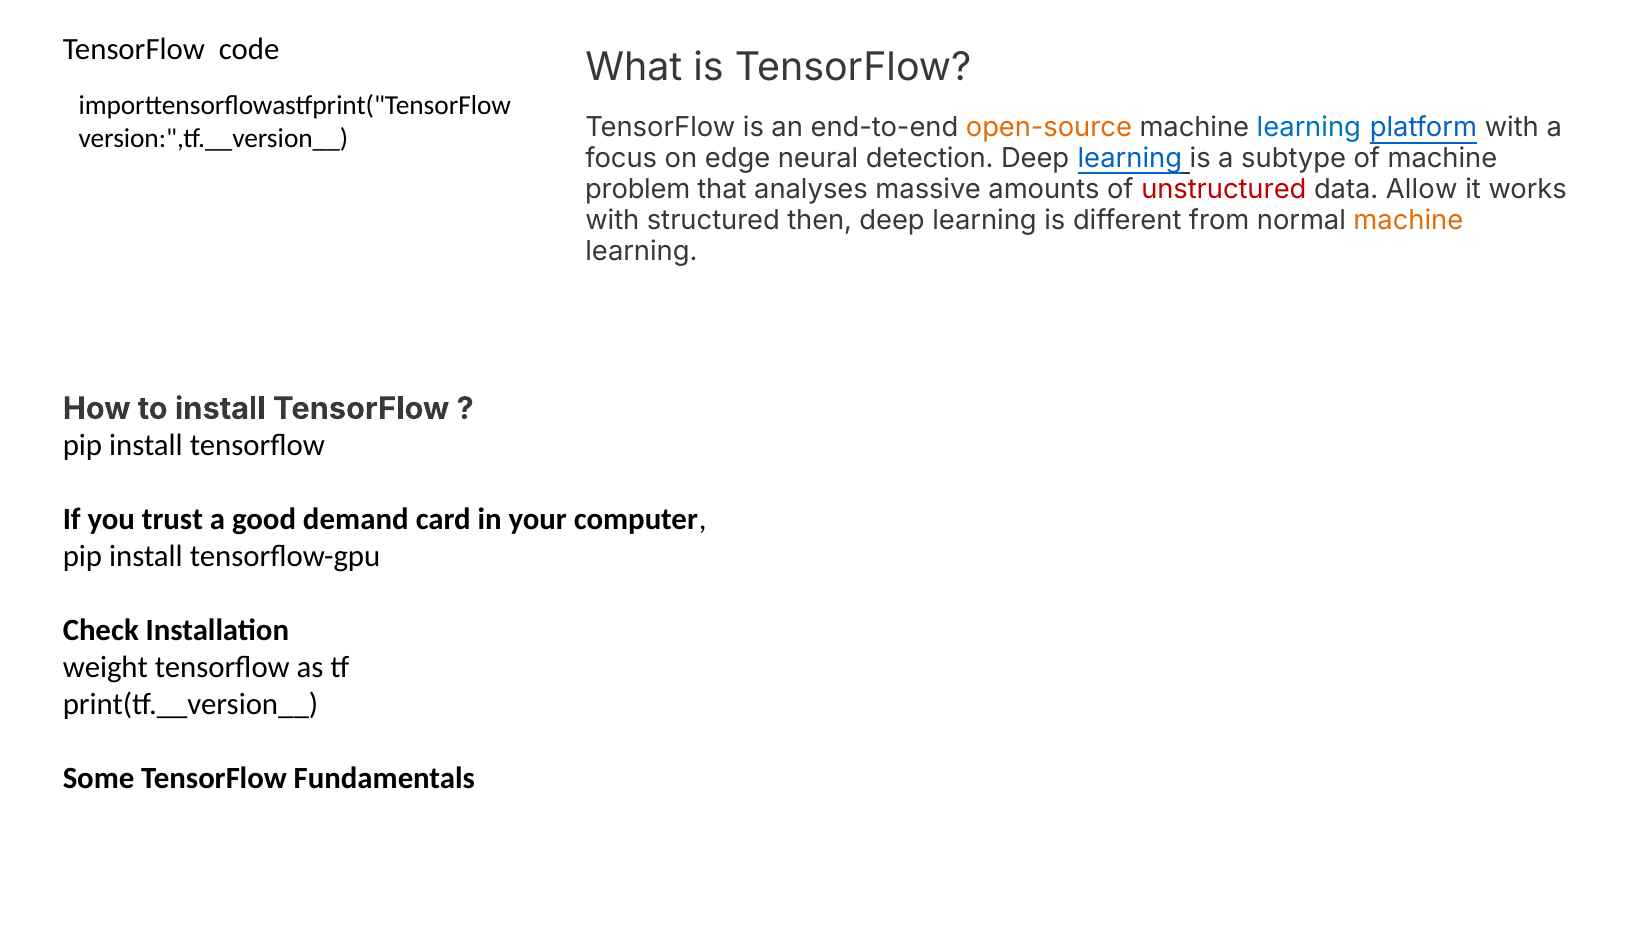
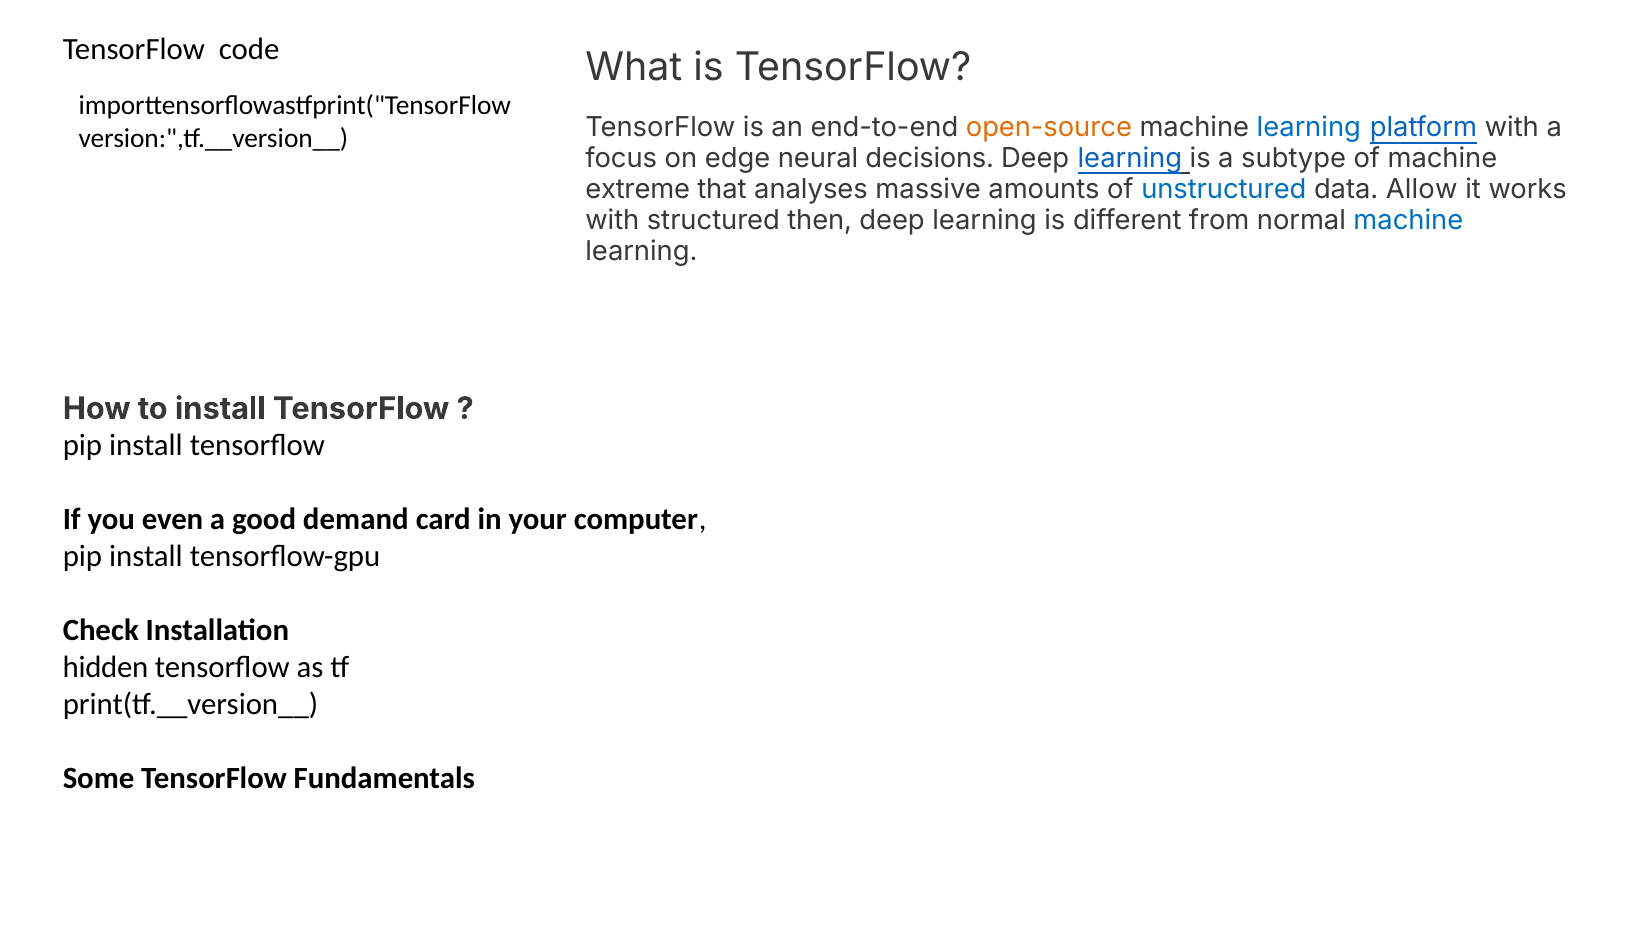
detection: detection -> decisions (930, 159)
problem: problem -> extreme (638, 190)
unstructured colour: red -> blue (1224, 190)
machine colour: orange -> blue (1408, 221)
trust: trust -> even (173, 520)
weight: weight -> hidden (105, 667)
